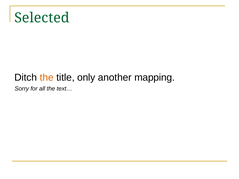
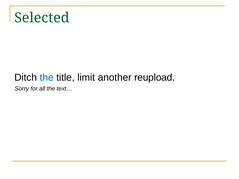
the colour: orange -> blue (47, 78)
only: only -> limit (86, 78)
mapping: mapping -> reupload (155, 78)
